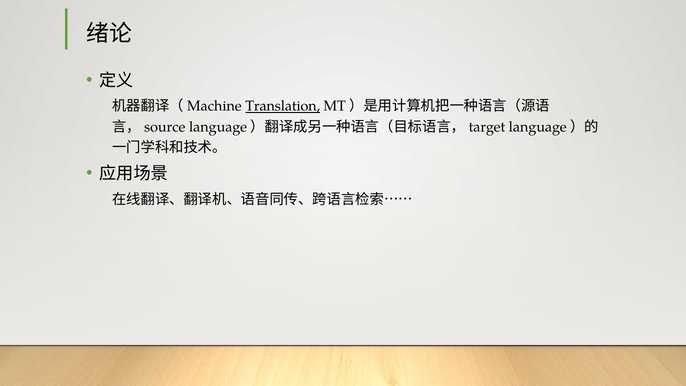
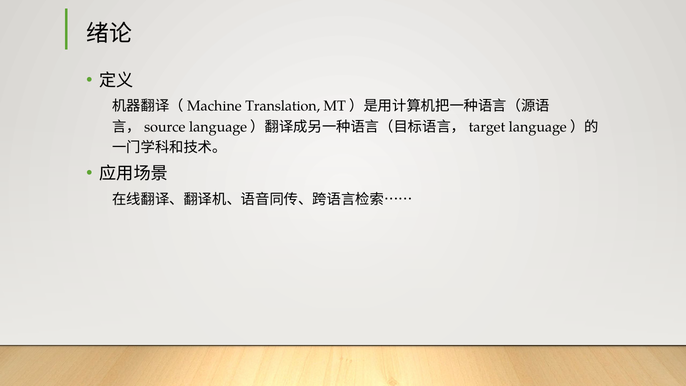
Translation underline: present -> none (283, 106)
